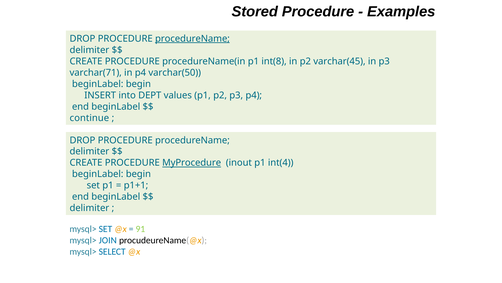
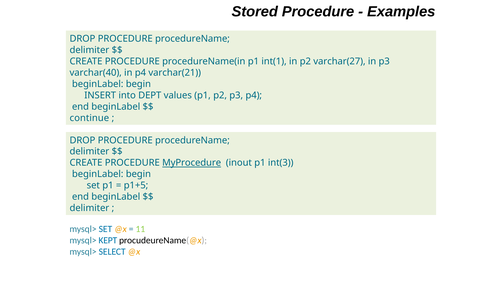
procedureName underline: present -> none (192, 39)
int(8: int(8 -> int(1 (274, 61)
varchar(45: varchar(45 -> varchar(27 (339, 61)
varchar(71: varchar(71 -> varchar(40 (96, 73)
varchar(50: varchar(50 -> varchar(21 (175, 73)
int(4: int(4 -> int(3 (281, 163)
p1+1: p1+1 -> p1+5 (136, 185)
91: 91 -> 11 (140, 229)
JOIN: JOIN -> KEPT (108, 240)
